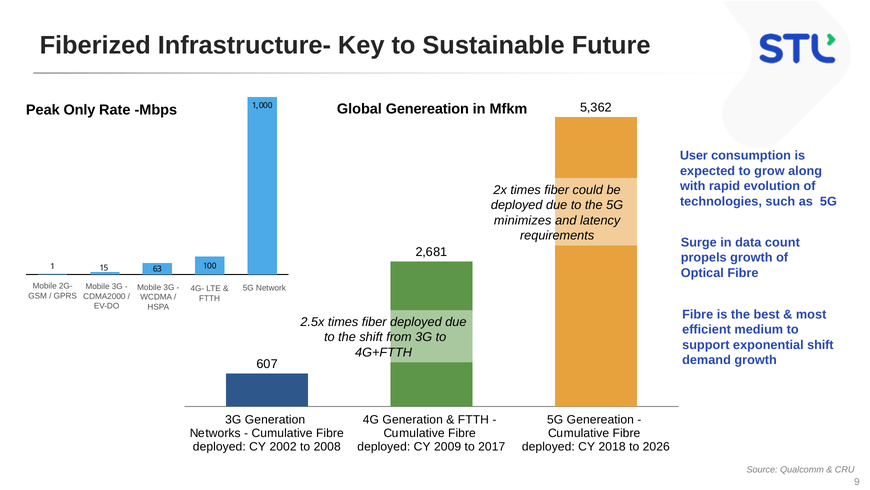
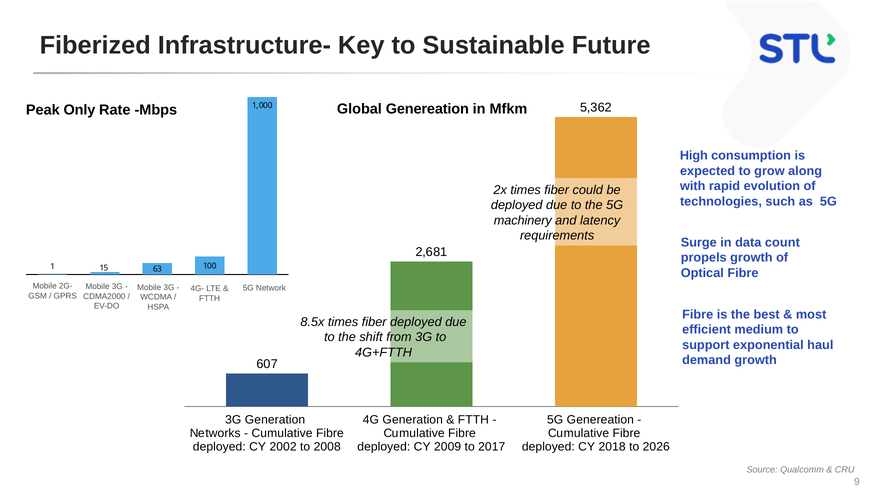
User: User -> High (694, 156)
minimizes: minimizes -> machinery (523, 220)
2.5x: 2.5x -> 8.5x (312, 322)
exponential shift: shift -> haul (820, 345)
